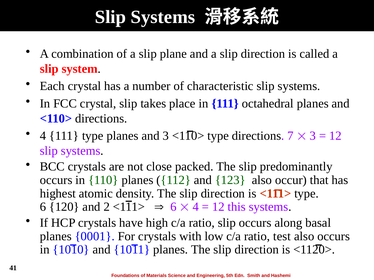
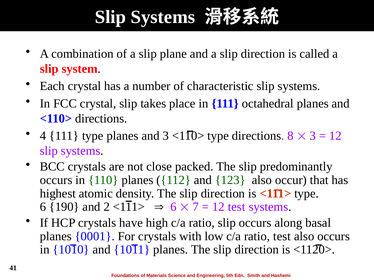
7: 7 -> 8 (291, 136)
120: 120 -> 190 (64, 207)
4: 4 -> 7 (196, 207)
12 this: this -> test (237, 207)
